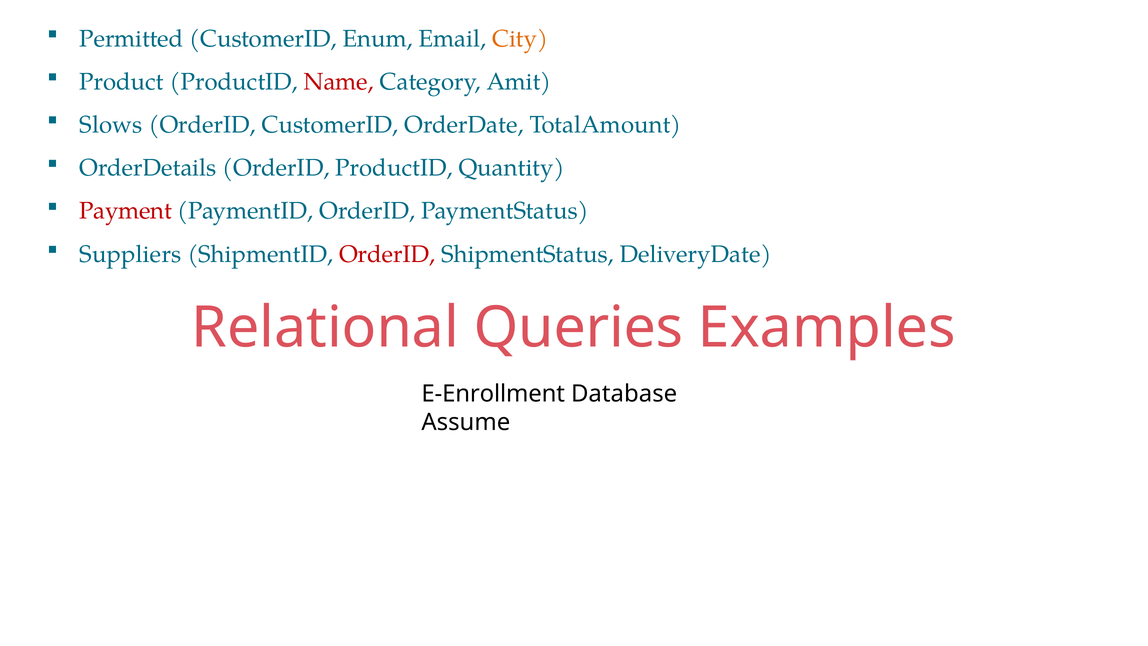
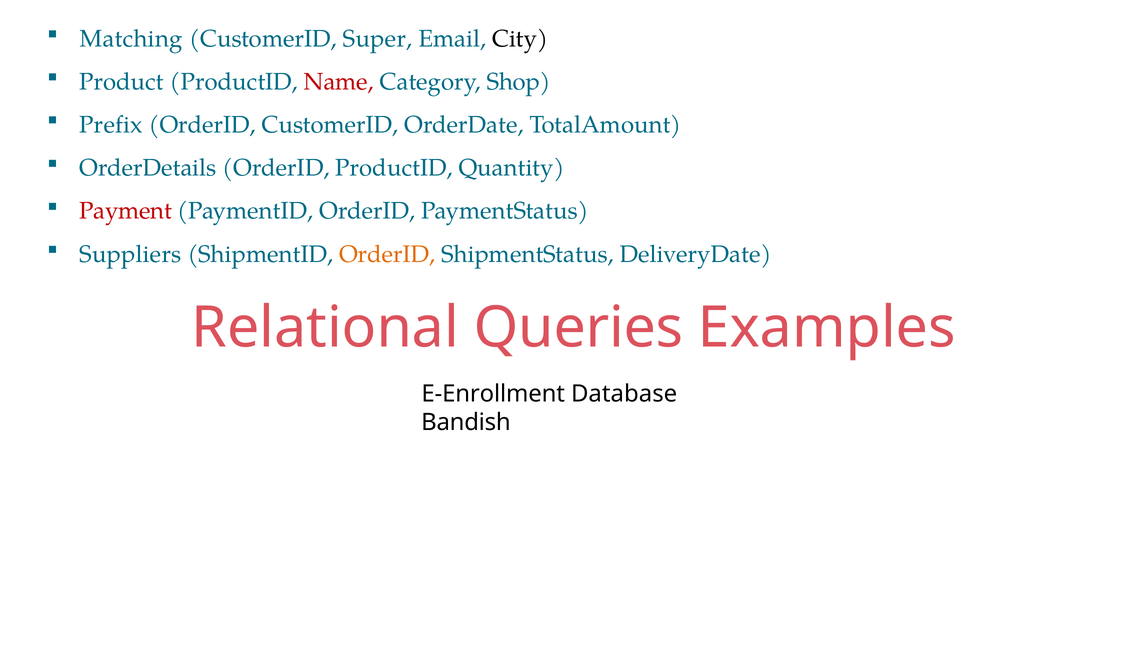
Permitted: Permitted -> Matching (131, 39)
Enum: Enum -> Super (378, 39)
City colour: orange -> black (520, 39)
Amit: Amit -> Shop (519, 82)
Slows: Slows -> Prefix (111, 125)
OrderID colour: red -> orange (387, 254)
Assume: Assume -> Bandish (466, 422)
